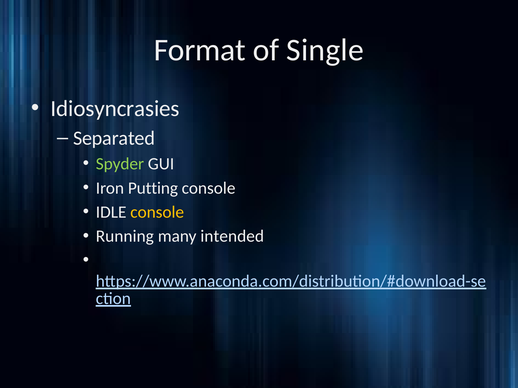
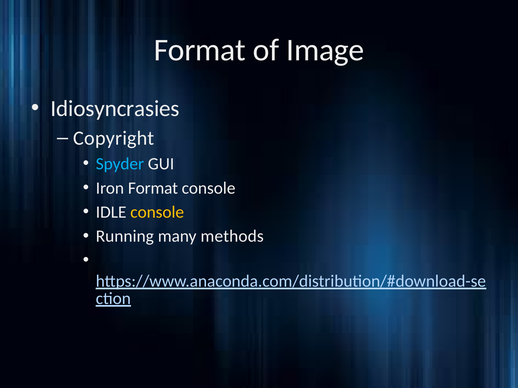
Single: Single -> Image (325, 50)
Separated: Separated -> Copyright (114, 138)
Spyder colour: light green -> light blue (120, 164)
Iron Putting: Putting -> Format (153, 188)
intended: intended -> methods (232, 237)
